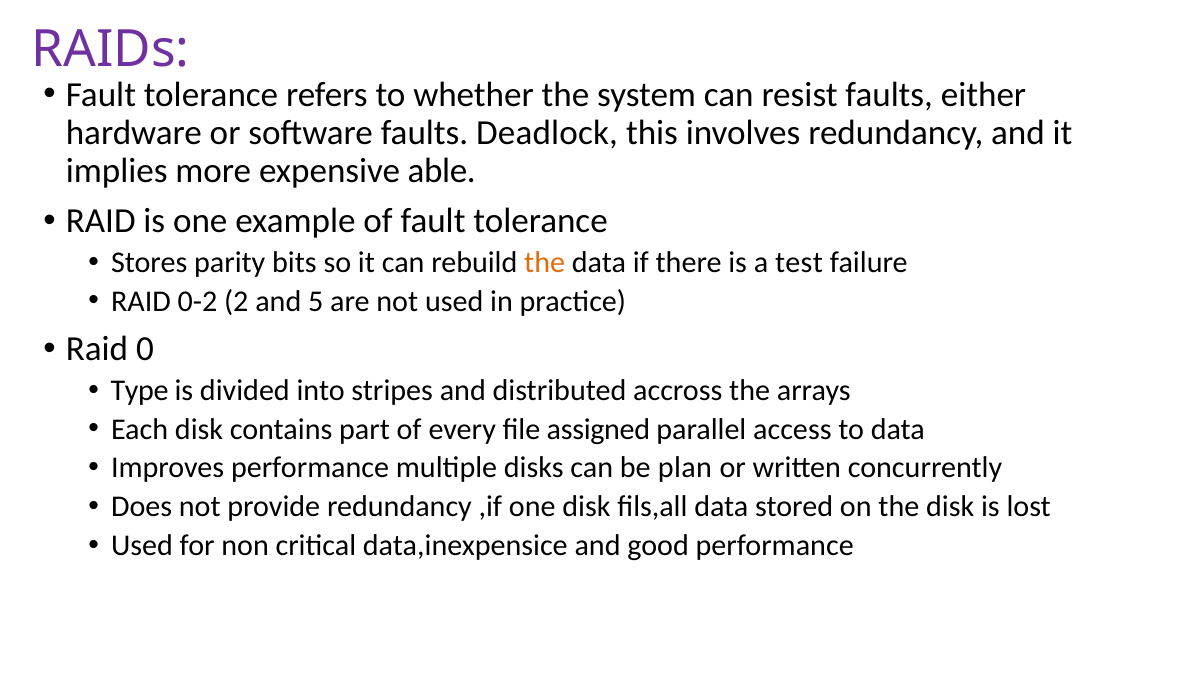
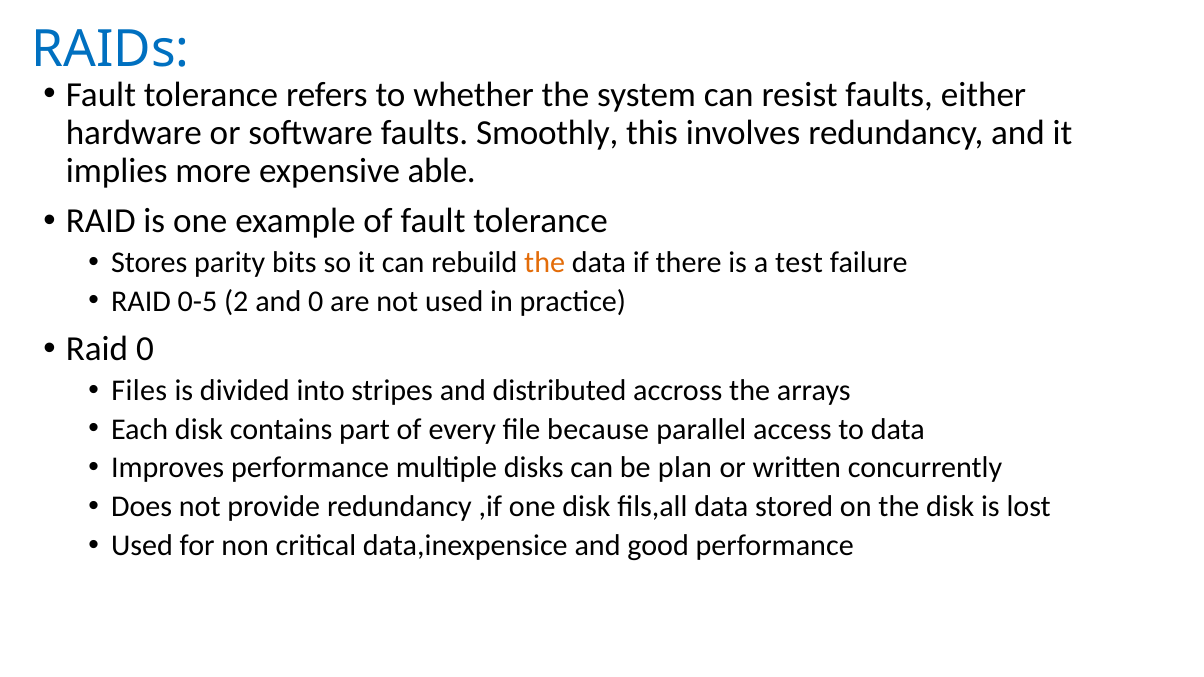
RAIDs colour: purple -> blue (110, 49)
Deadlock: Deadlock -> Smoothly (547, 133)
0-2: 0-2 -> 0-5 (197, 301)
and 5: 5 -> 0 (316, 301)
Type: Type -> Files (139, 391)
assigned: assigned -> because (598, 429)
